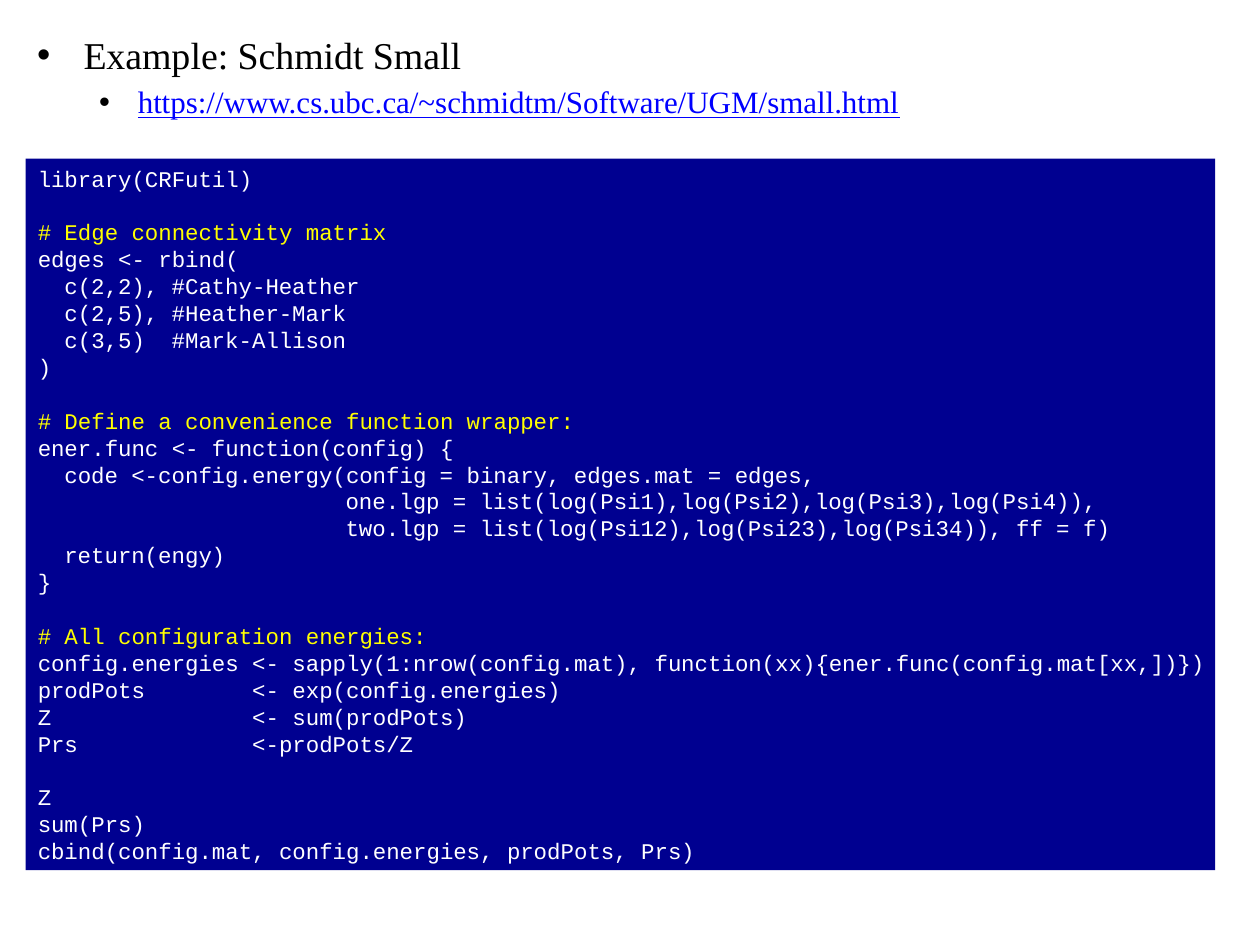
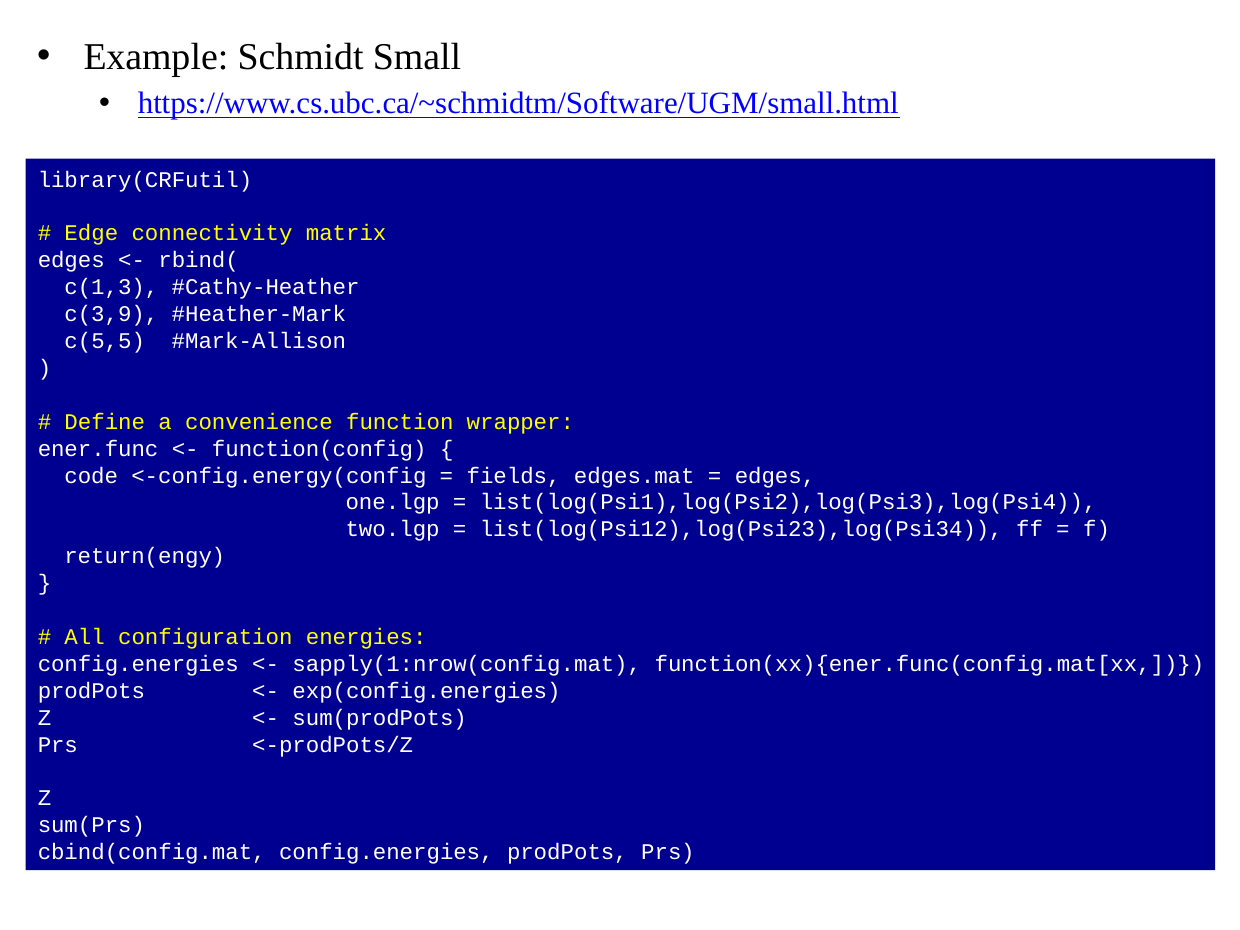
c(2,2: c(2,2 -> c(1,3 (111, 287)
c(2,5: c(2,5 -> c(3,9 (111, 314)
c(3,5: c(3,5 -> c(5,5 (105, 341)
binary: binary -> fields (514, 476)
